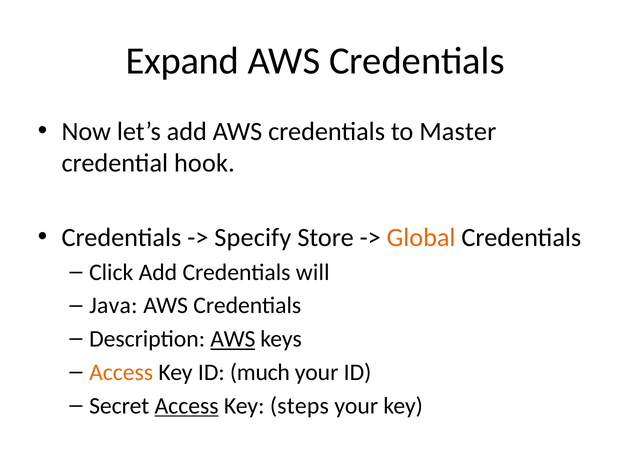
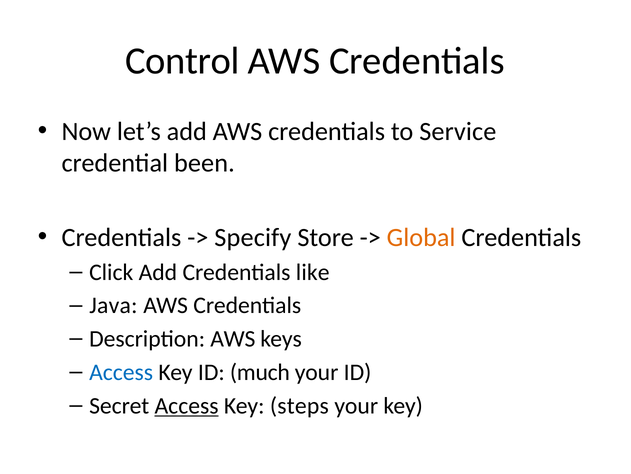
Expand: Expand -> Control (182, 61)
Master: Master -> Service (458, 131)
hook: hook -> been (204, 163)
will: will -> like (313, 272)
AWS underline: present -> none (233, 338)
Access colour: orange -> blue (121, 372)
